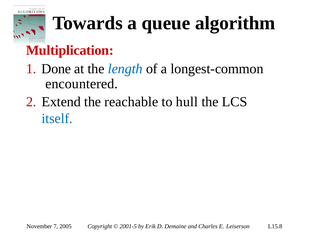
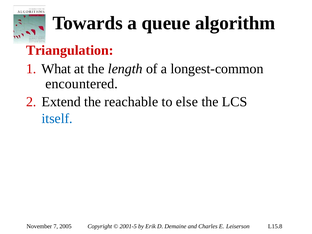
Multiplication: Multiplication -> Triangulation (70, 50)
Done: Done -> What (56, 69)
length colour: blue -> black (125, 69)
hull: hull -> else (187, 102)
